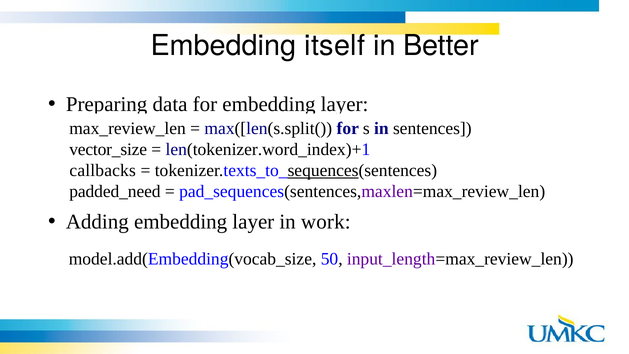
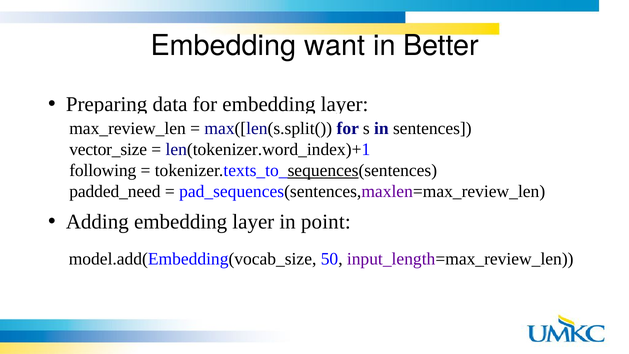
itself: itself -> want (335, 46)
callbacks: callbacks -> following (103, 170)
work: work -> point (326, 222)
